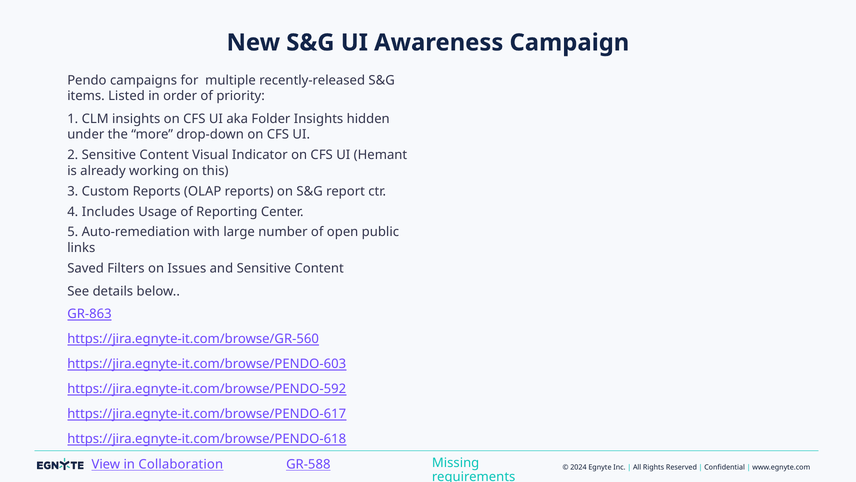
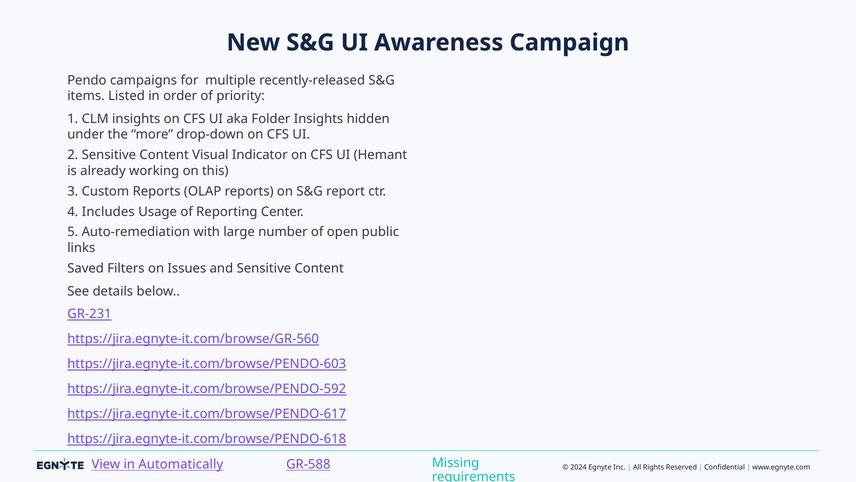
GR-863: GR-863 -> GR-231 (89, 314)
Collaboration: Collaboration -> Automatically (181, 464)
